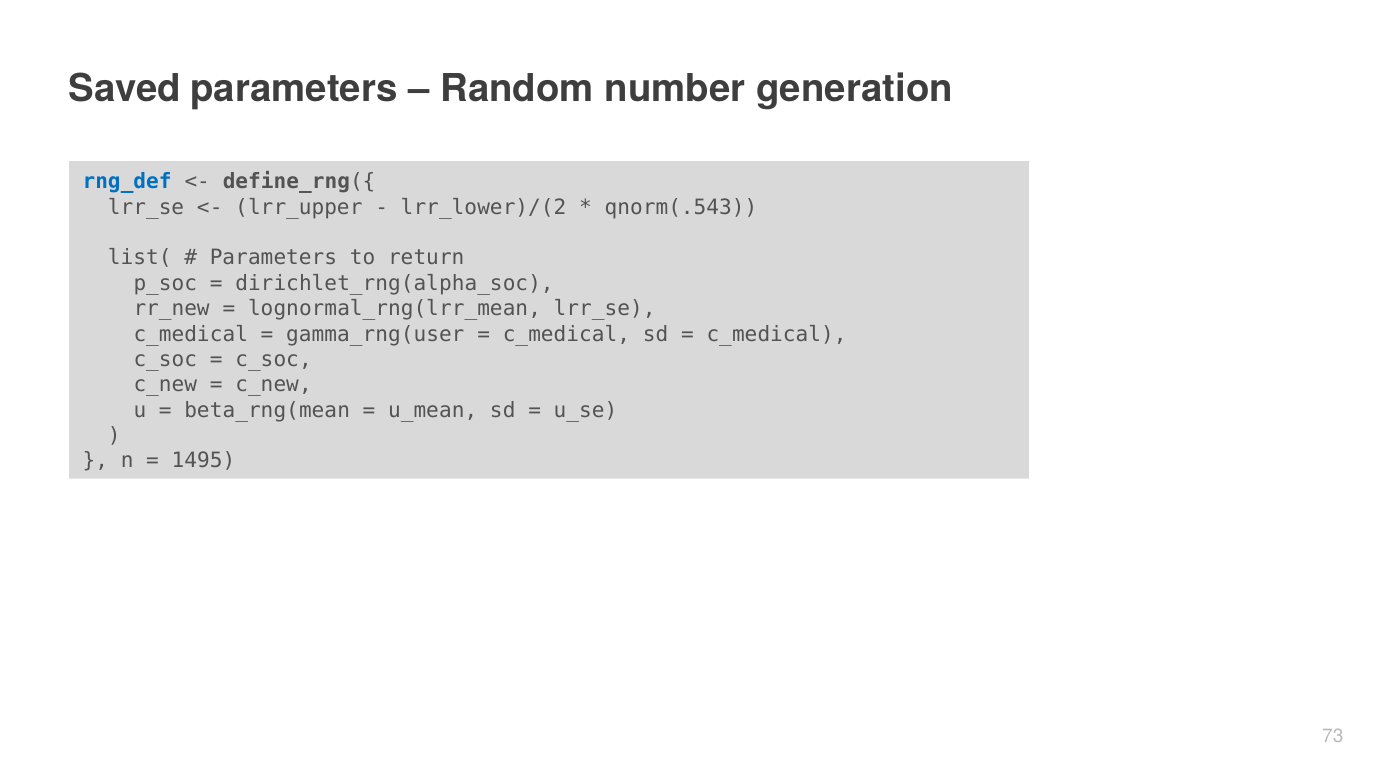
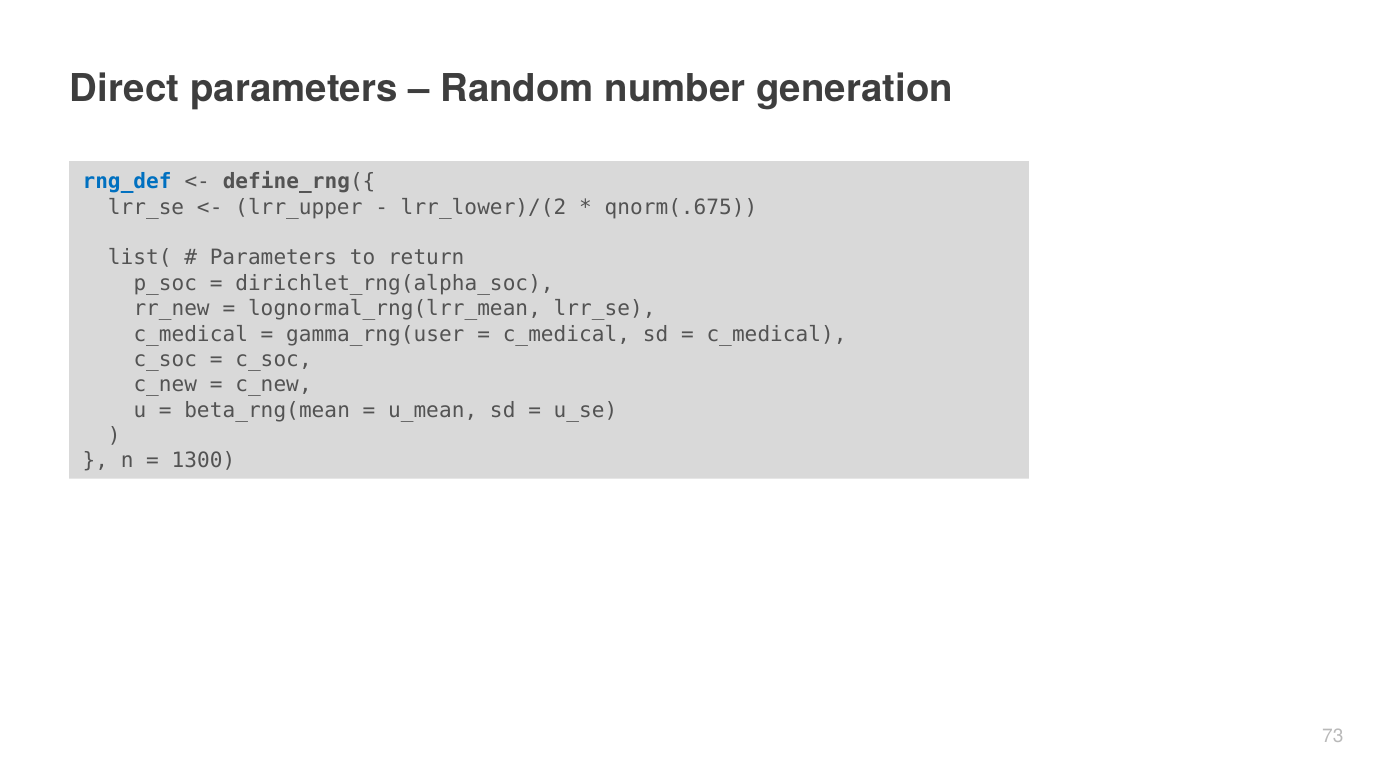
Saved: Saved -> Direct (124, 89)
qnorm(.543: qnorm(.543 -> qnorm(.675 (681, 207)
1495: 1495 -> 1300 (203, 461)
